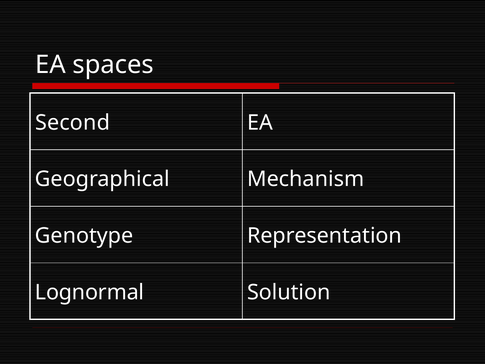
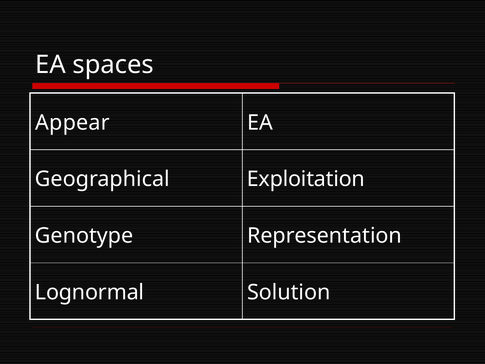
Second: Second -> Appear (73, 122)
Mechanism: Mechanism -> Exploitation (306, 179)
